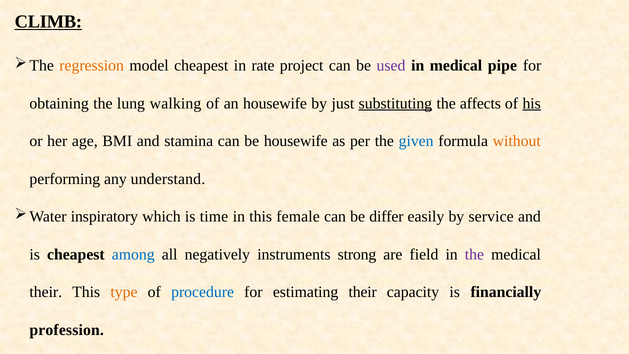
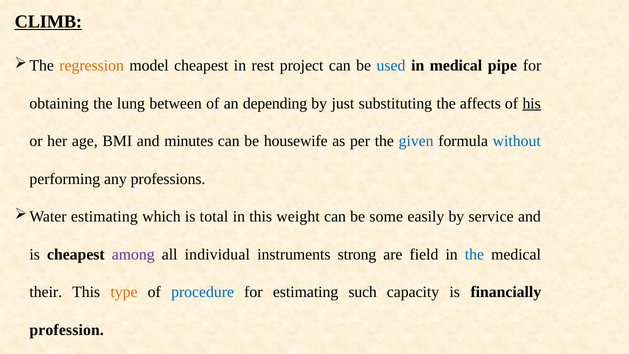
rate: rate -> rest (263, 66)
used colour: purple -> blue (391, 66)
walking: walking -> between (176, 103)
an housewife: housewife -> depending (275, 103)
substituting underline: present -> none (395, 103)
stamina: stamina -> minutes (189, 141)
without colour: orange -> blue (517, 141)
understand: understand -> professions (168, 179)
inspiratory: inspiratory -> estimating (104, 217)
time: time -> total (214, 217)
female: female -> weight (298, 217)
differ: differ -> some (386, 217)
among colour: blue -> purple (133, 254)
negatively: negatively -> individual (217, 254)
the colour: purple -> blue (474, 254)
estimating their: their -> such (363, 292)
